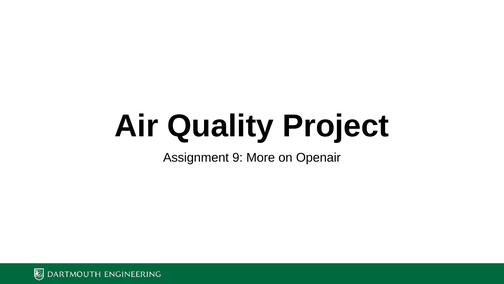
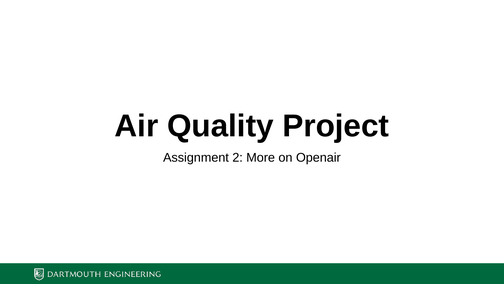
9: 9 -> 2 (238, 158)
